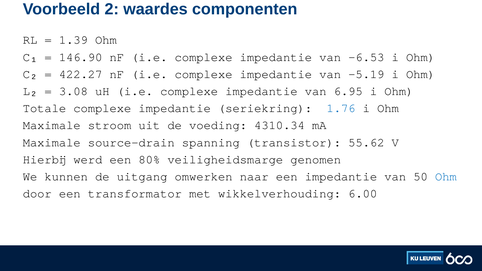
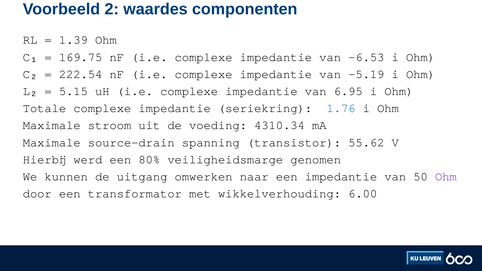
146.90: 146.90 -> 169.75 (81, 57)
422.27: 422.27 -> 222.54 (81, 74)
3.08: 3.08 -> 5.15 (73, 91)
Ohm colour: blue -> purple (446, 177)
